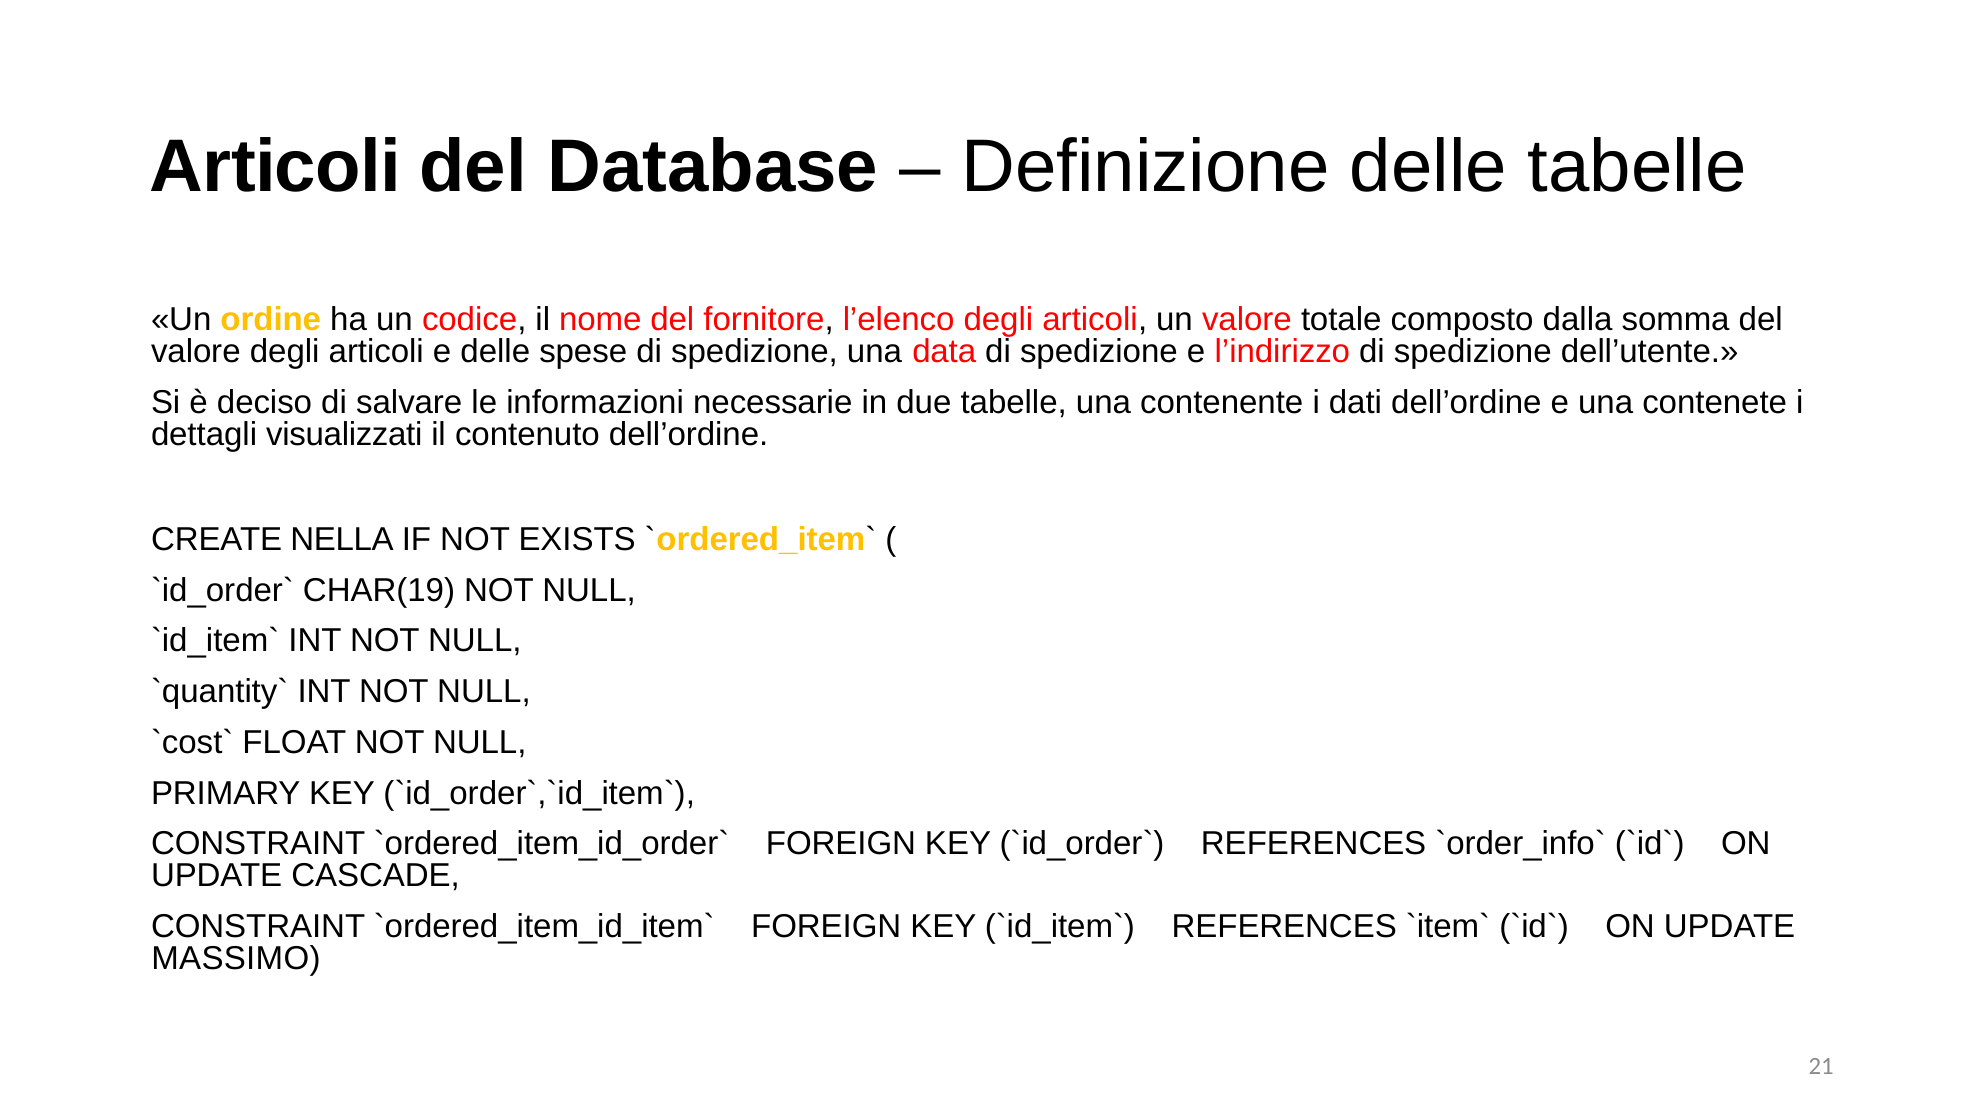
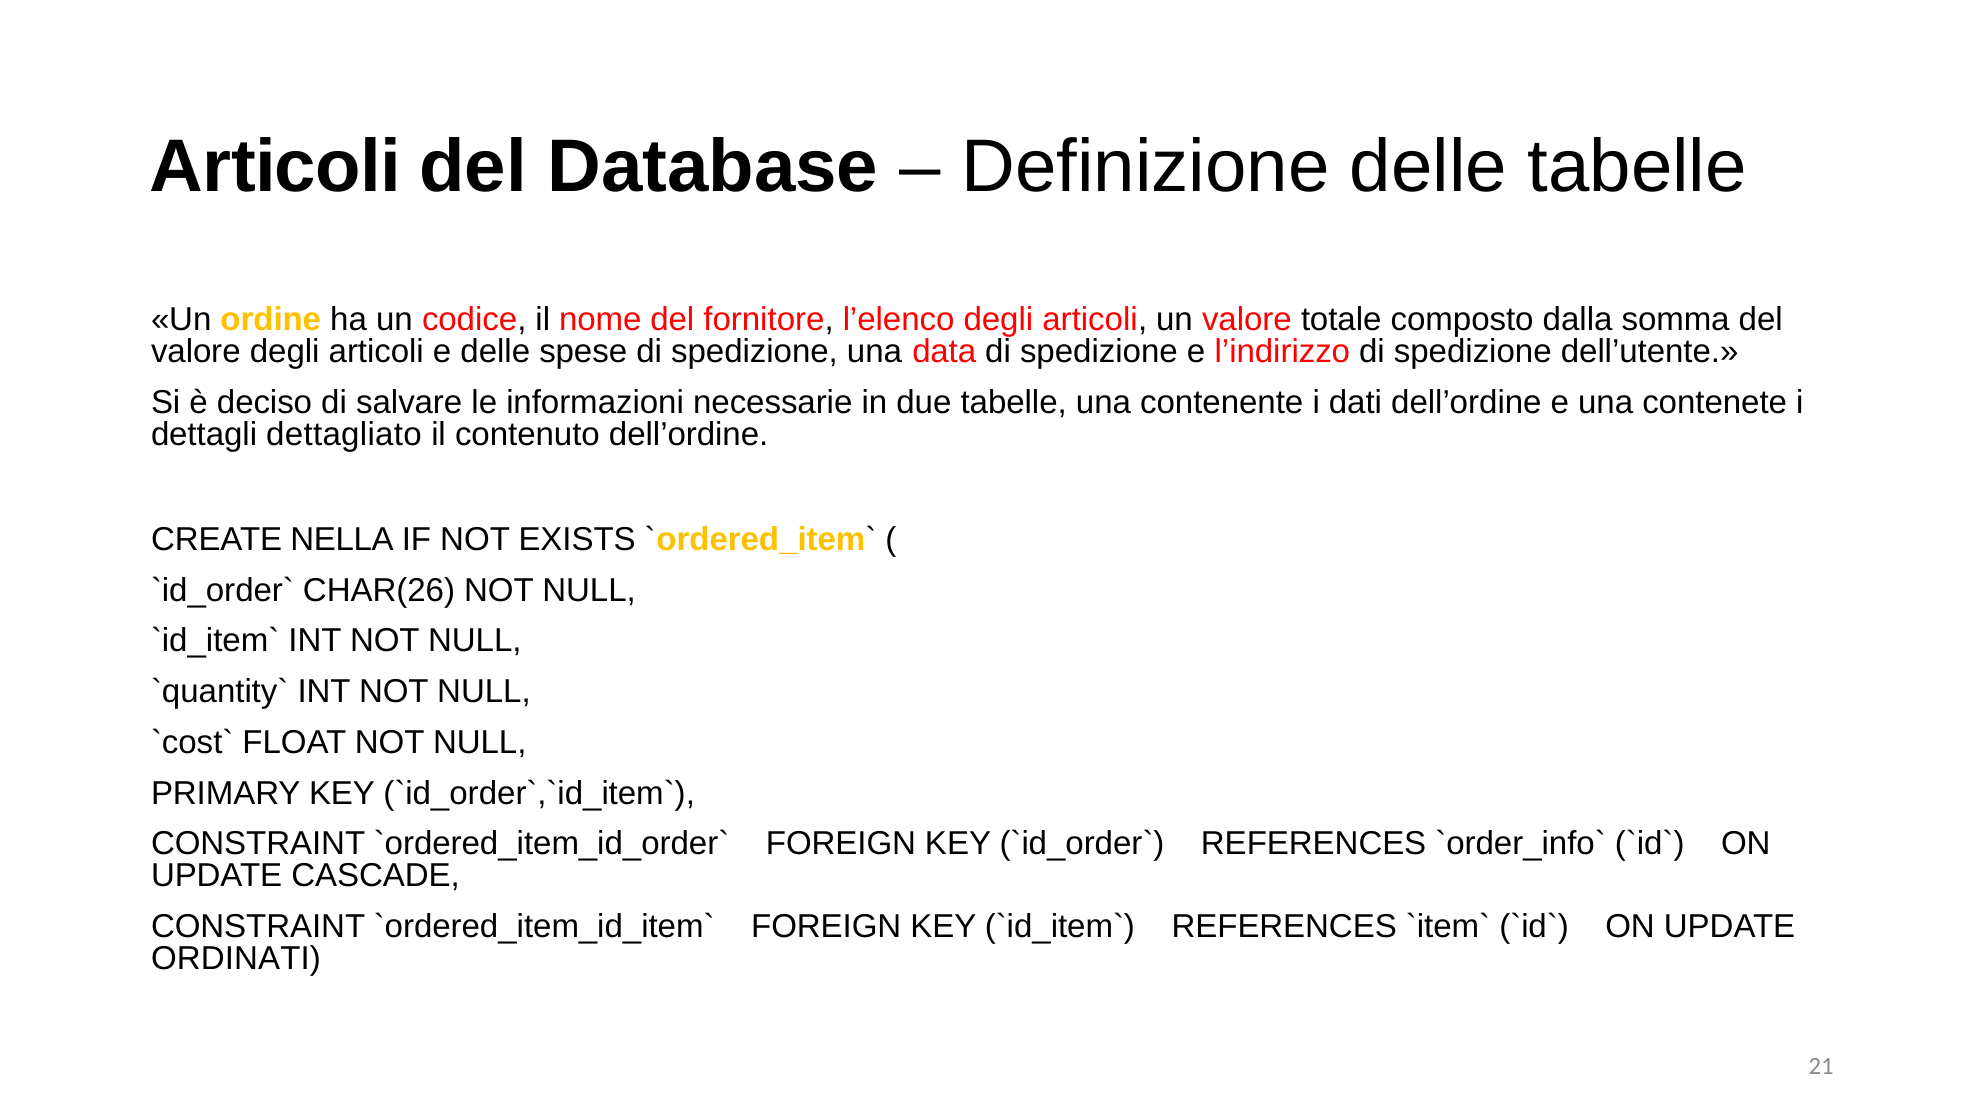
visualizzati: visualizzati -> dettagliato (344, 434)
CHAR(19: CHAR(19 -> CHAR(26 (379, 590)
MASSIMO: MASSIMO -> ORDINATI (236, 958)
